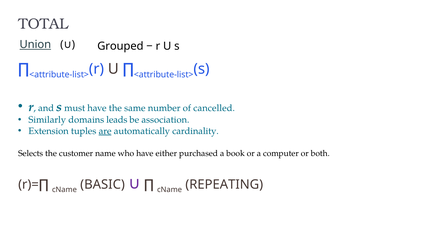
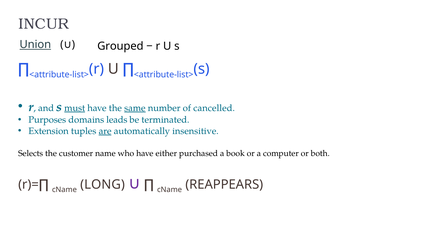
TOTAL: TOTAL -> INCUR (44, 24)
must underline: none -> present (75, 108)
same underline: none -> present (135, 108)
Similarly: Similarly -> Purposes (47, 120)
association: association -> terminated (165, 120)
cardinality: cardinality -> insensitive (195, 131)
BASIC: BASIC -> LONG (103, 185)
REPEATING: REPEATING -> REAPPEARS (224, 185)
